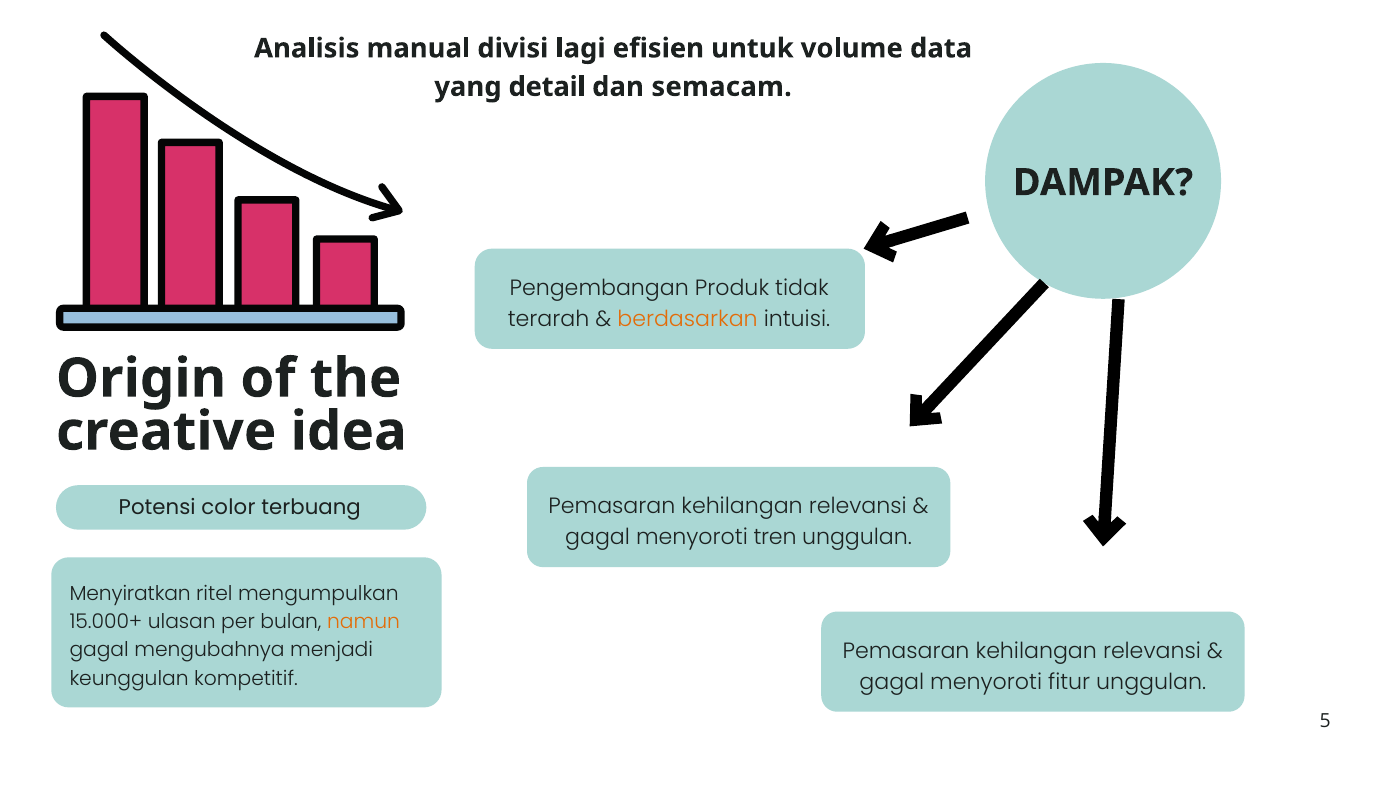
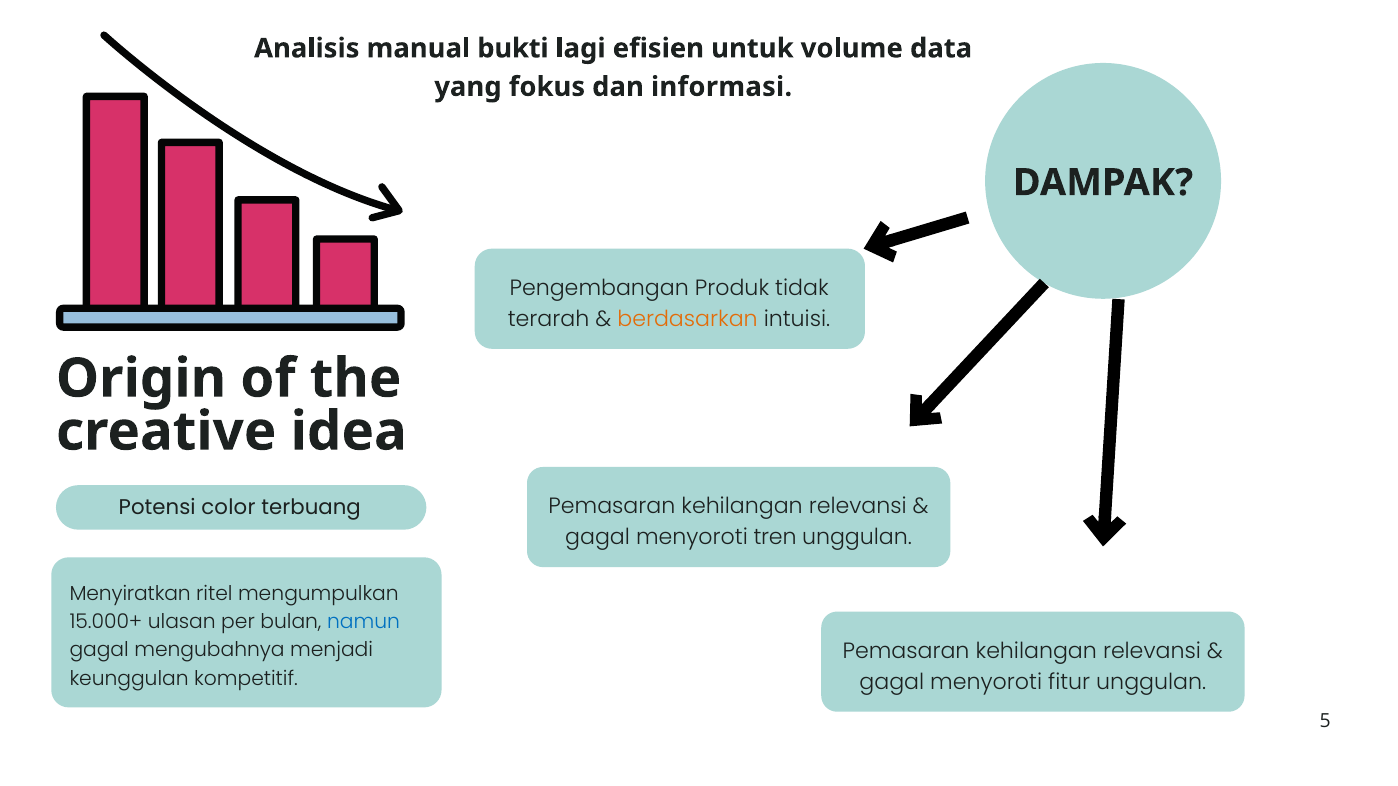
divisi: divisi -> bukti (513, 48)
detail: detail -> fokus (547, 87)
semacam: semacam -> informasi (722, 87)
namun colour: orange -> blue (363, 622)
